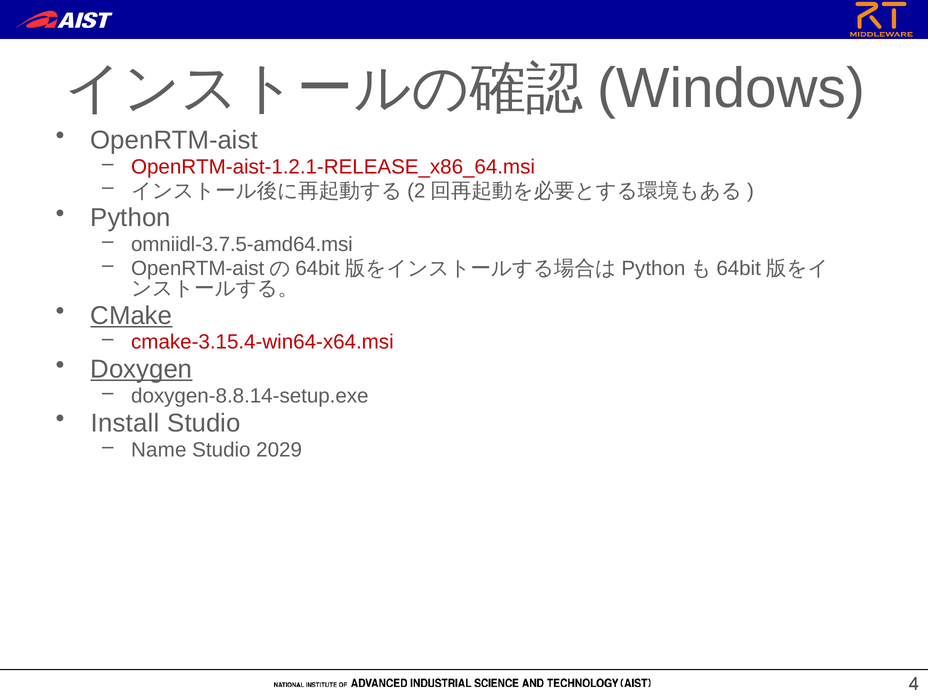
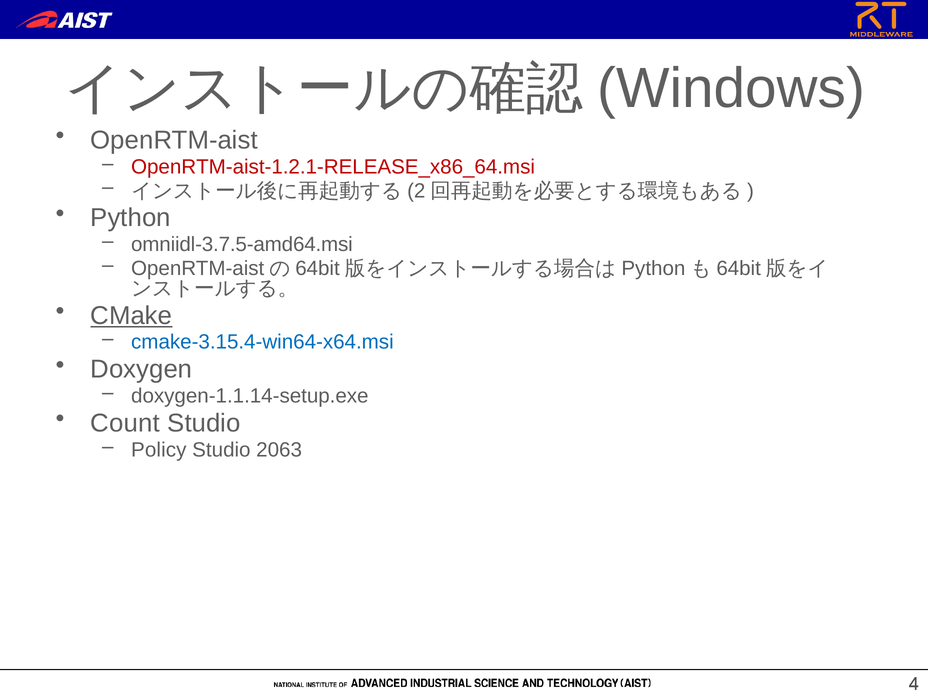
cmake-3.15.4-win64-x64.msi colour: red -> blue (262, 342)
Doxygen underline: present -> none (141, 369)
doxygen-8.8.14-setup.exe: doxygen-8.8.14-setup.exe -> doxygen-1.1.14-setup.exe (250, 396)
Install: Install -> Count (125, 423)
Name: Name -> Policy (159, 450)
2029: 2029 -> 2063 (279, 450)
